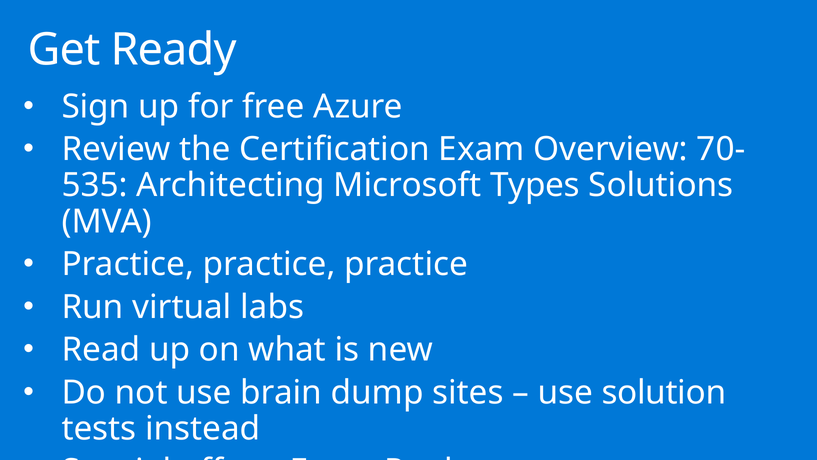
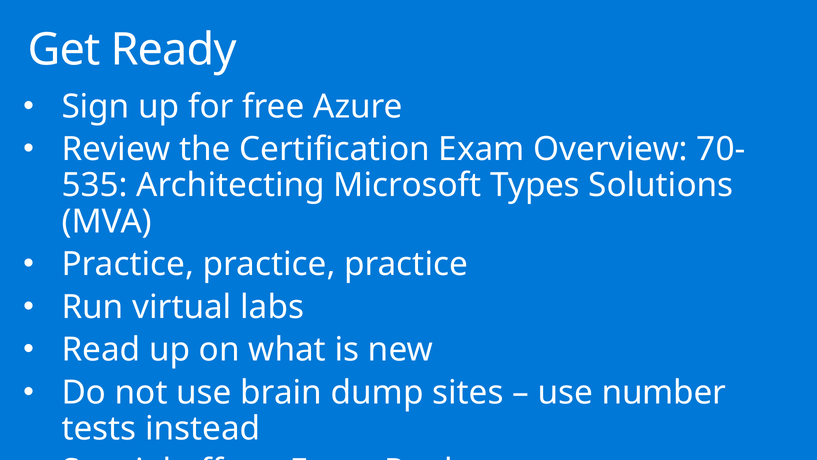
solution: solution -> number (664, 392)
